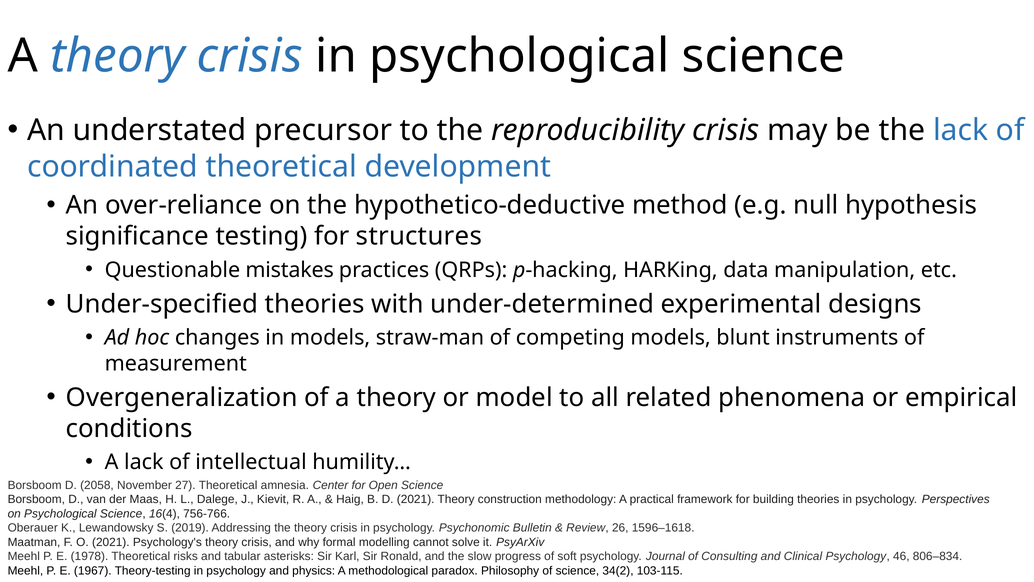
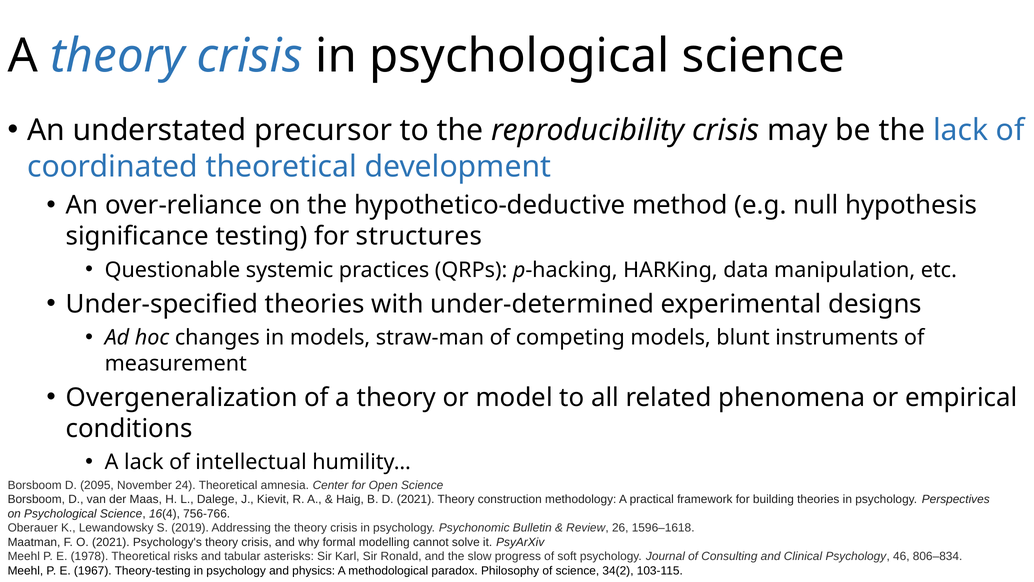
mistakes: mistakes -> systemic (290, 270)
2058: 2058 -> 2095 (97, 485)
27: 27 -> 24 (185, 485)
